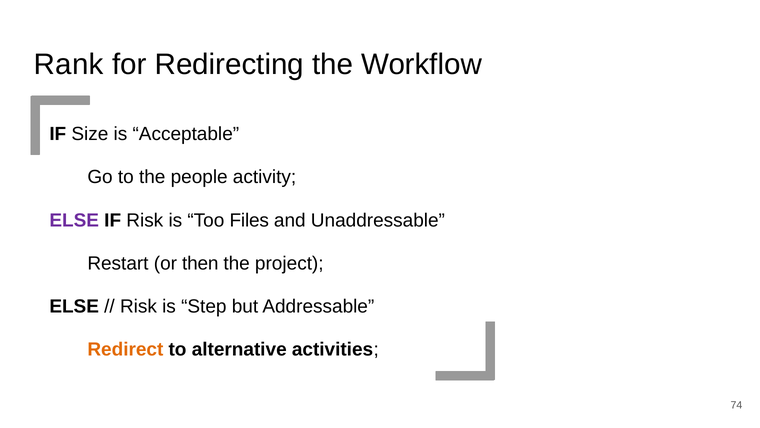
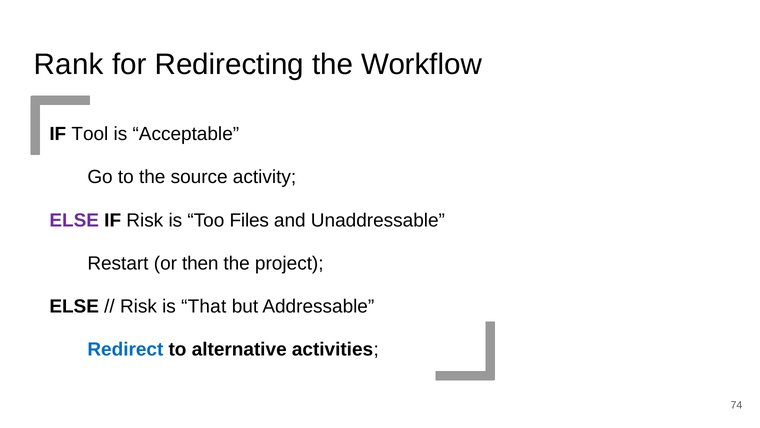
Size: Size -> Tool (90, 134)
people: people -> source (199, 177)
Step: Step -> That (204, 306)
Redirect colour: orange -> blue (125, 349)
